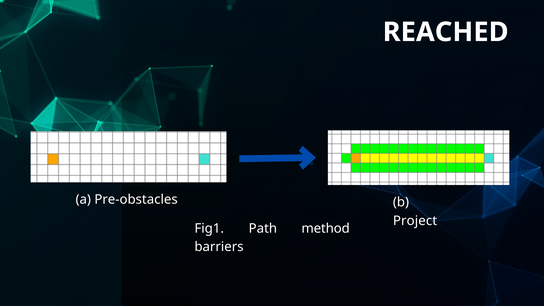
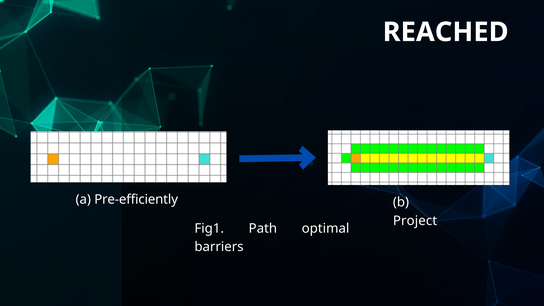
Pre-obstacles: Pre-obstacles -> Pre-efficiently (136, 199)
method: method -> optimal (326, 228)
